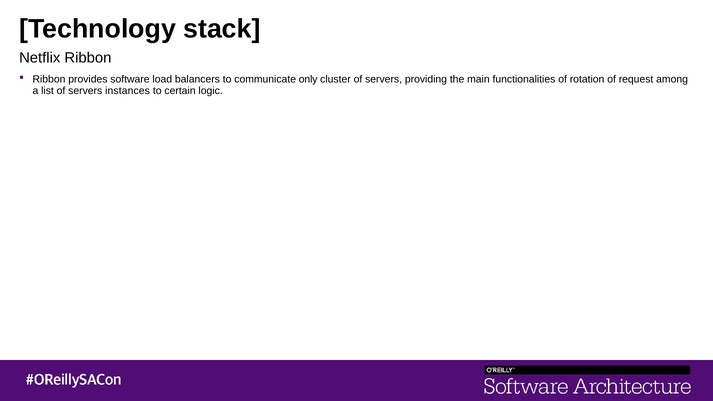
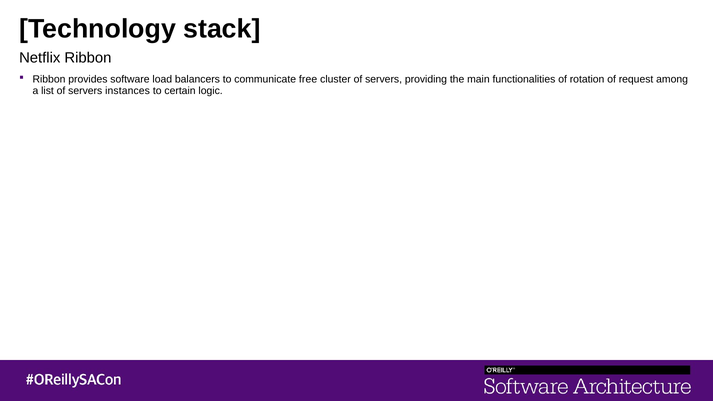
only: only -> free (308, 80)
